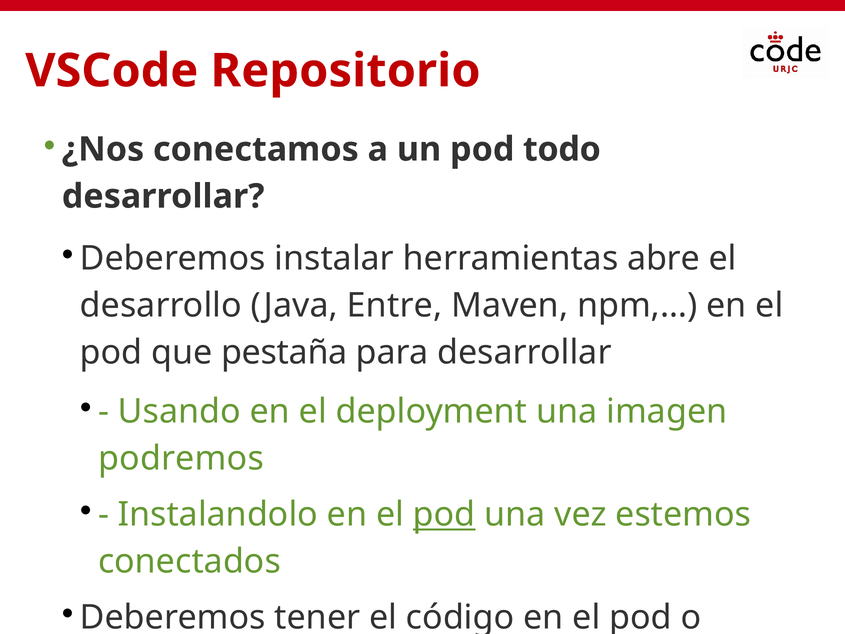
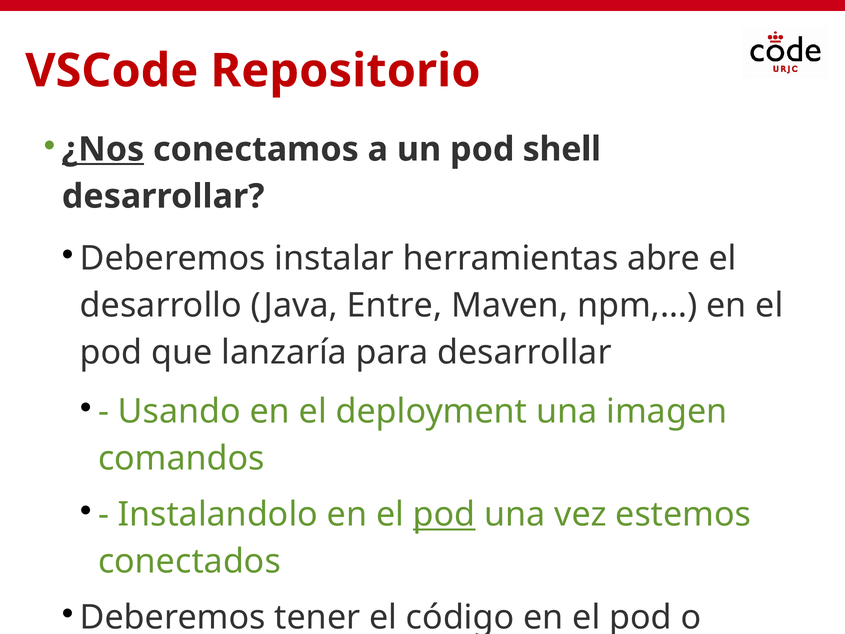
¿Nos underline: none -> present (103, 149)
todo: todo -> shell (562, 149)
pestaña: pestaña -> lanzaría (284, 352)
podremos: podremos -> comandos (181, 458)
